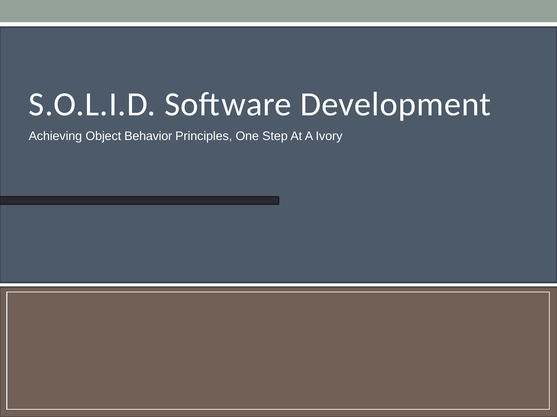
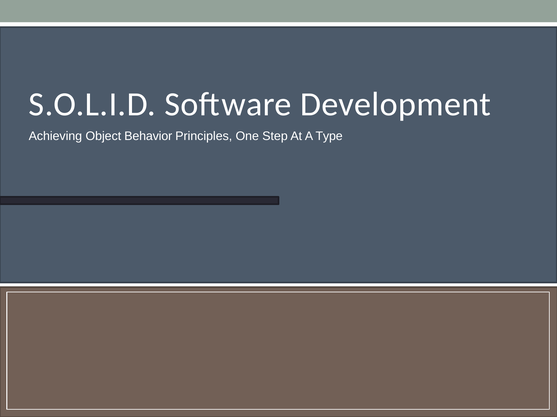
Ivory: Ivory -> Type (329, 136)
